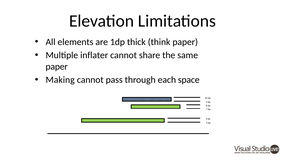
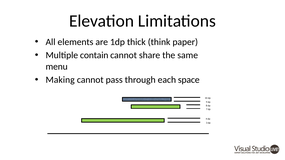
inflater: inflater -> contain (94, 55)
paper: paper -> menu (57, 67)
